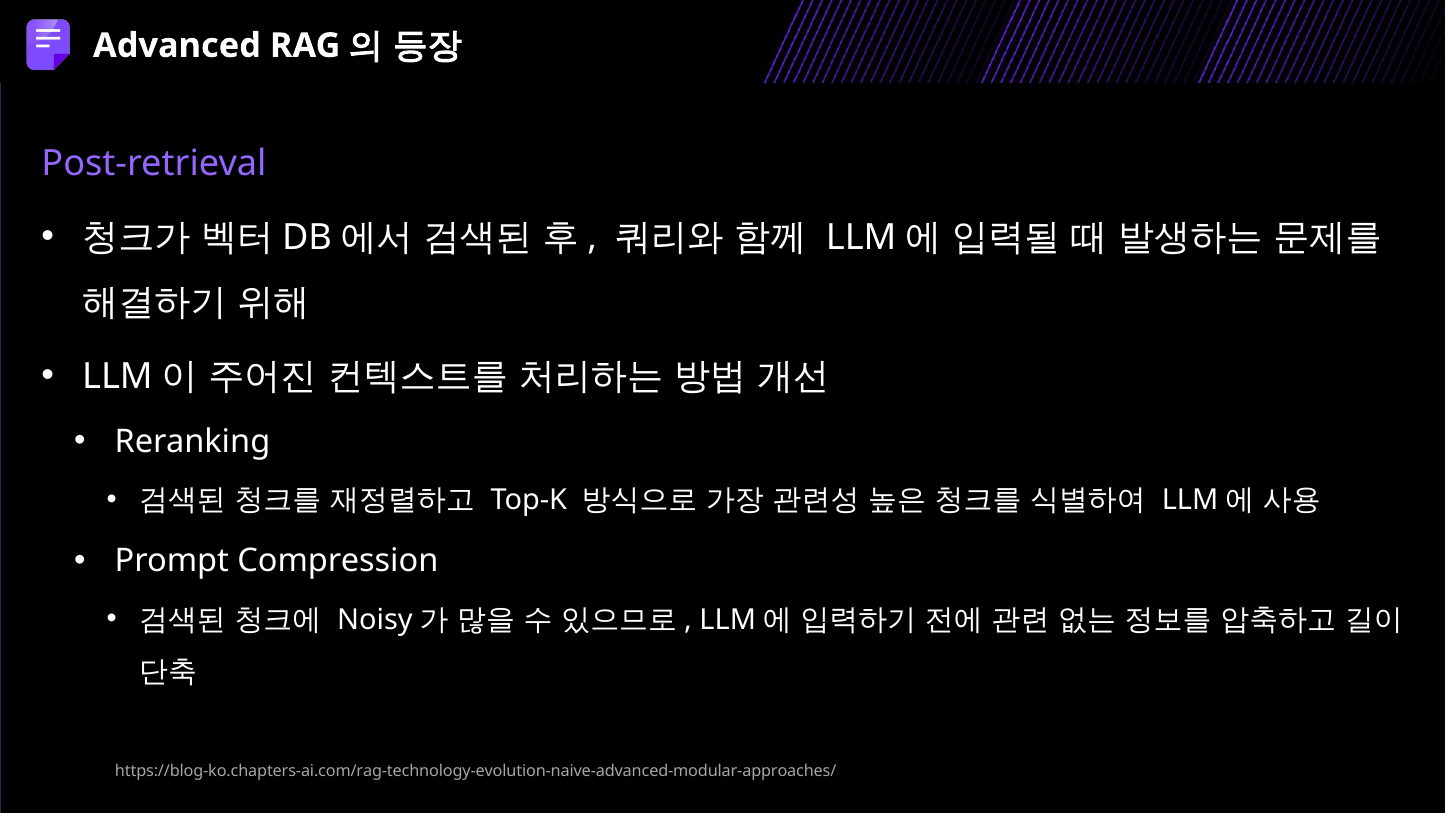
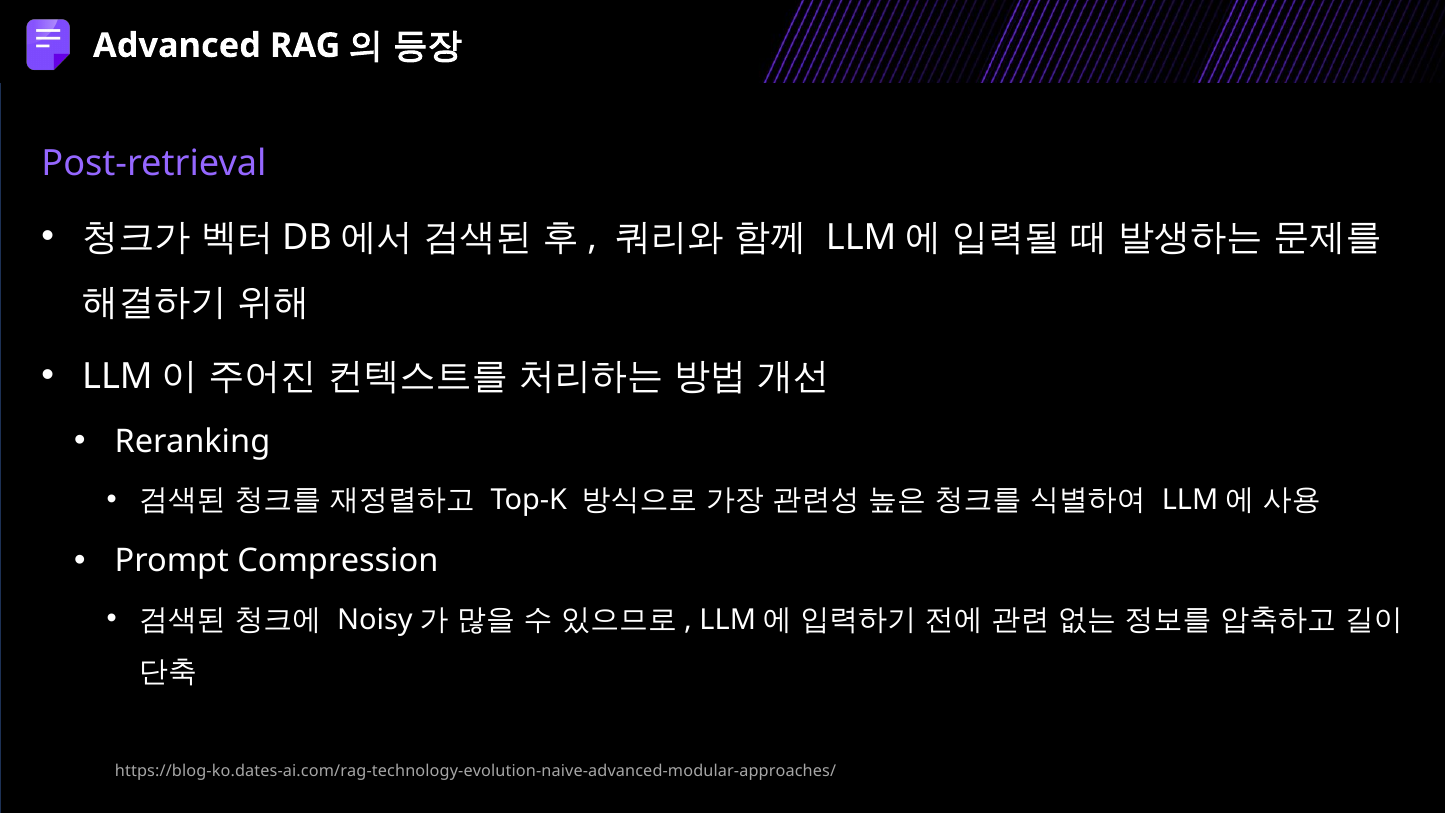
https://blog-ko.chapters-ai.com/rag-technology-evolution-naive-advanced-modular-approaches/: https://blog-ko.chapters-ai.com/rag-technology-evolution-naive-advanced-modular-approaches/ -> https://blog-ko.dates-ai.com/rag-technology-evolution-naive-advanced-modular-approaches/ (476, 771)
